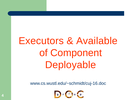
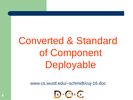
Executors: Executors -> Converted (41, 41)
Available: Available -> Standard (97, 41)
